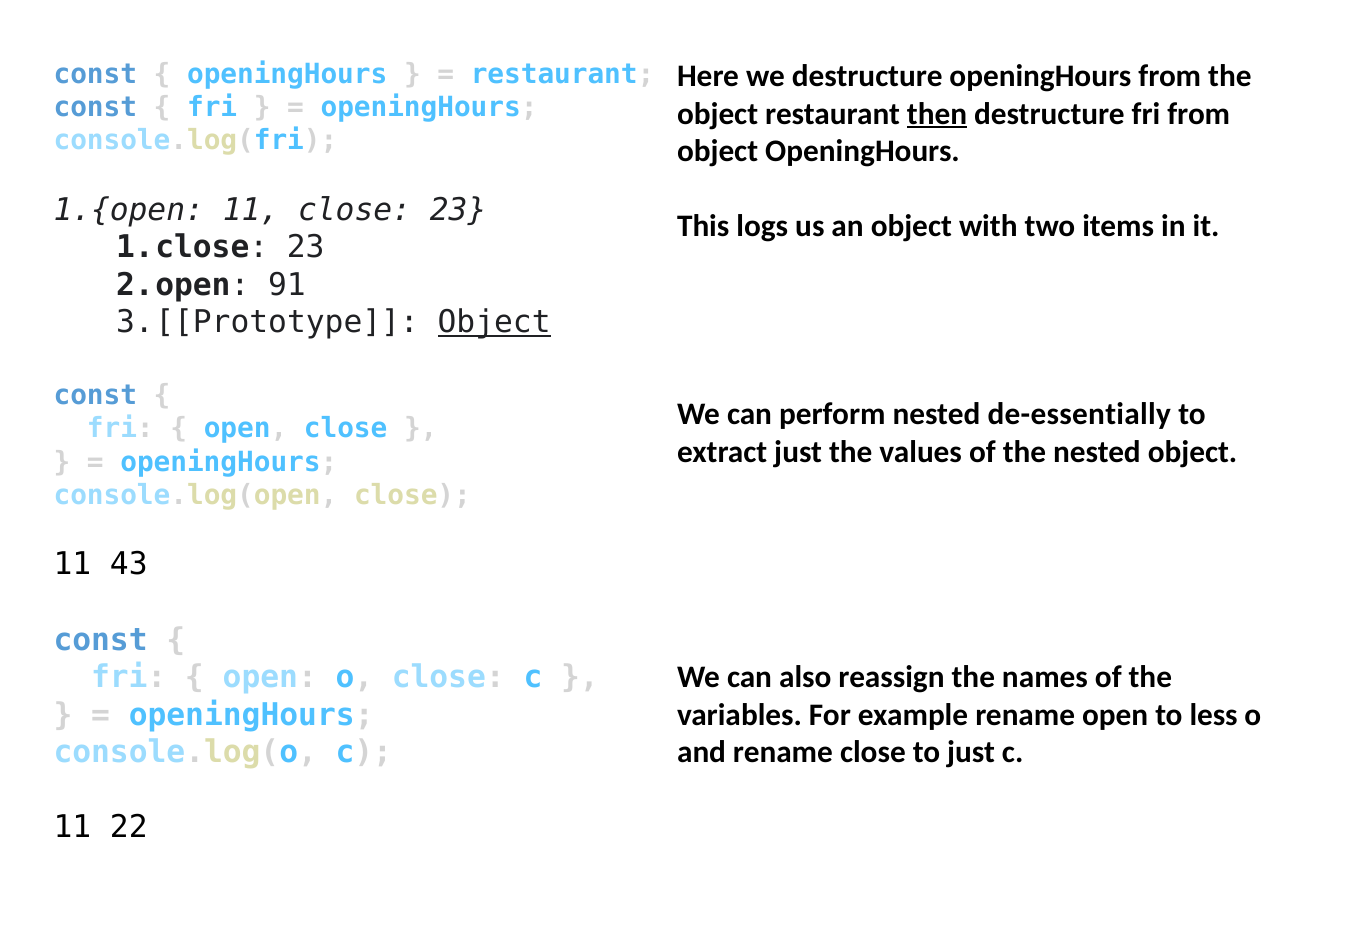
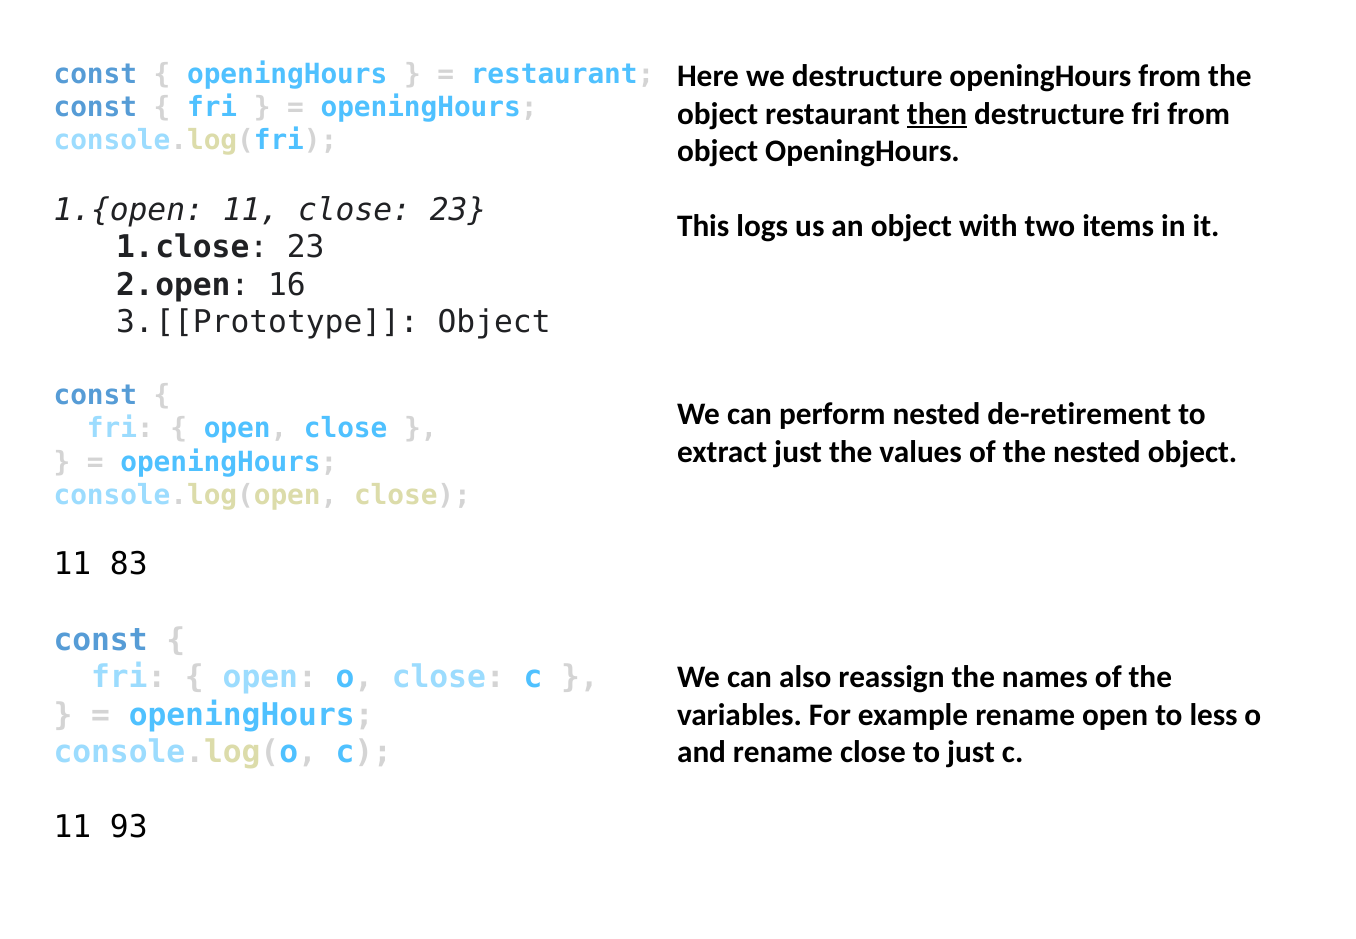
91: 91 -> 16 (287, 285)
Object underline: present -> none (494, 323)
de-essentially: de-essentially -> de-retirement (1079, 414)
43: 43 -> 83 (129, 564)
22: 22 -> 93 (129, 827)
